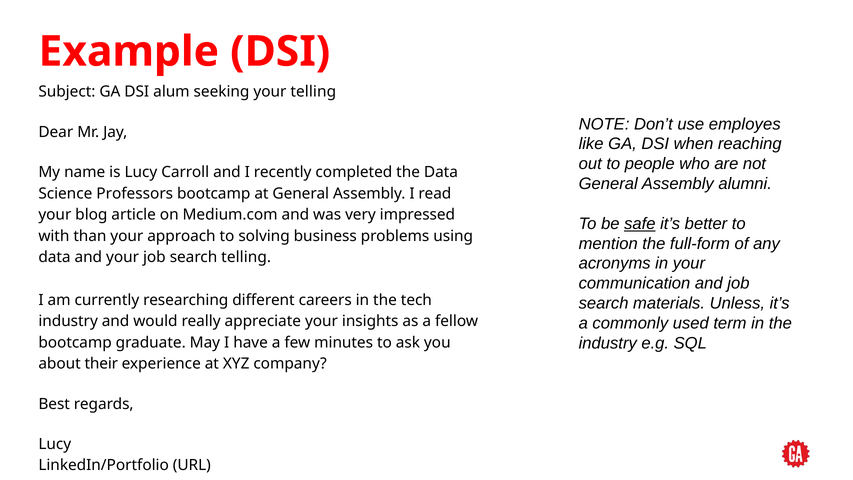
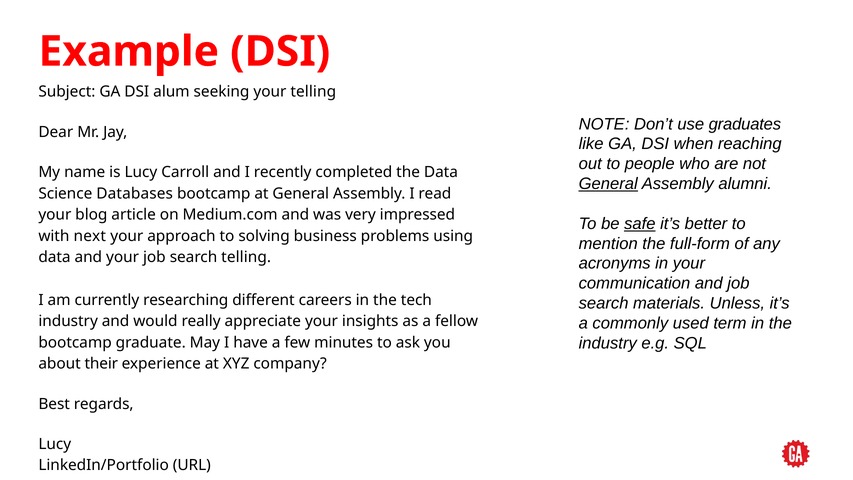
employes: employes -> graduates (745, 124)
General underline: none -> present (608, 184)
Professors: Professors -> Databases (135, 194)
than: than -> next (90, 236)
